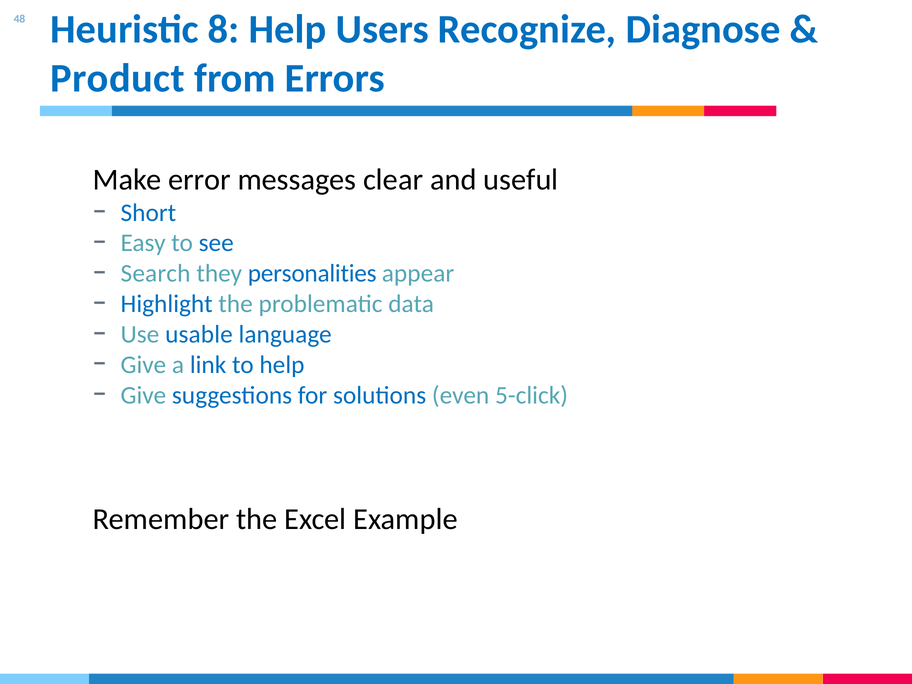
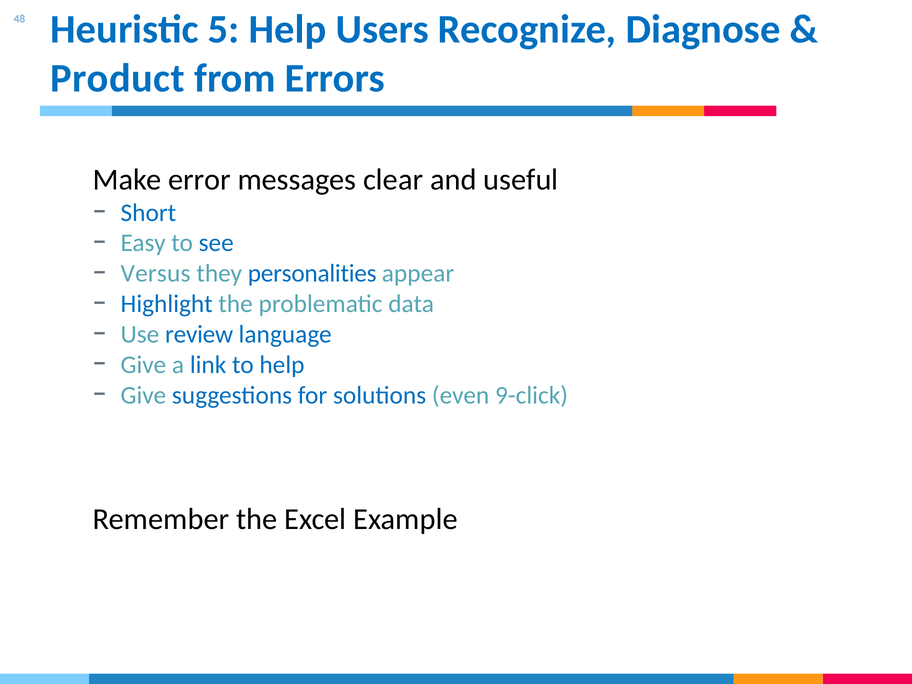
8: 8 -> 5 (224, 30)
Search: Search -> Versus (156, 274)
usable: usable -> review (199, 334)
5-click: 5-click -> 9-click (532, 395)
